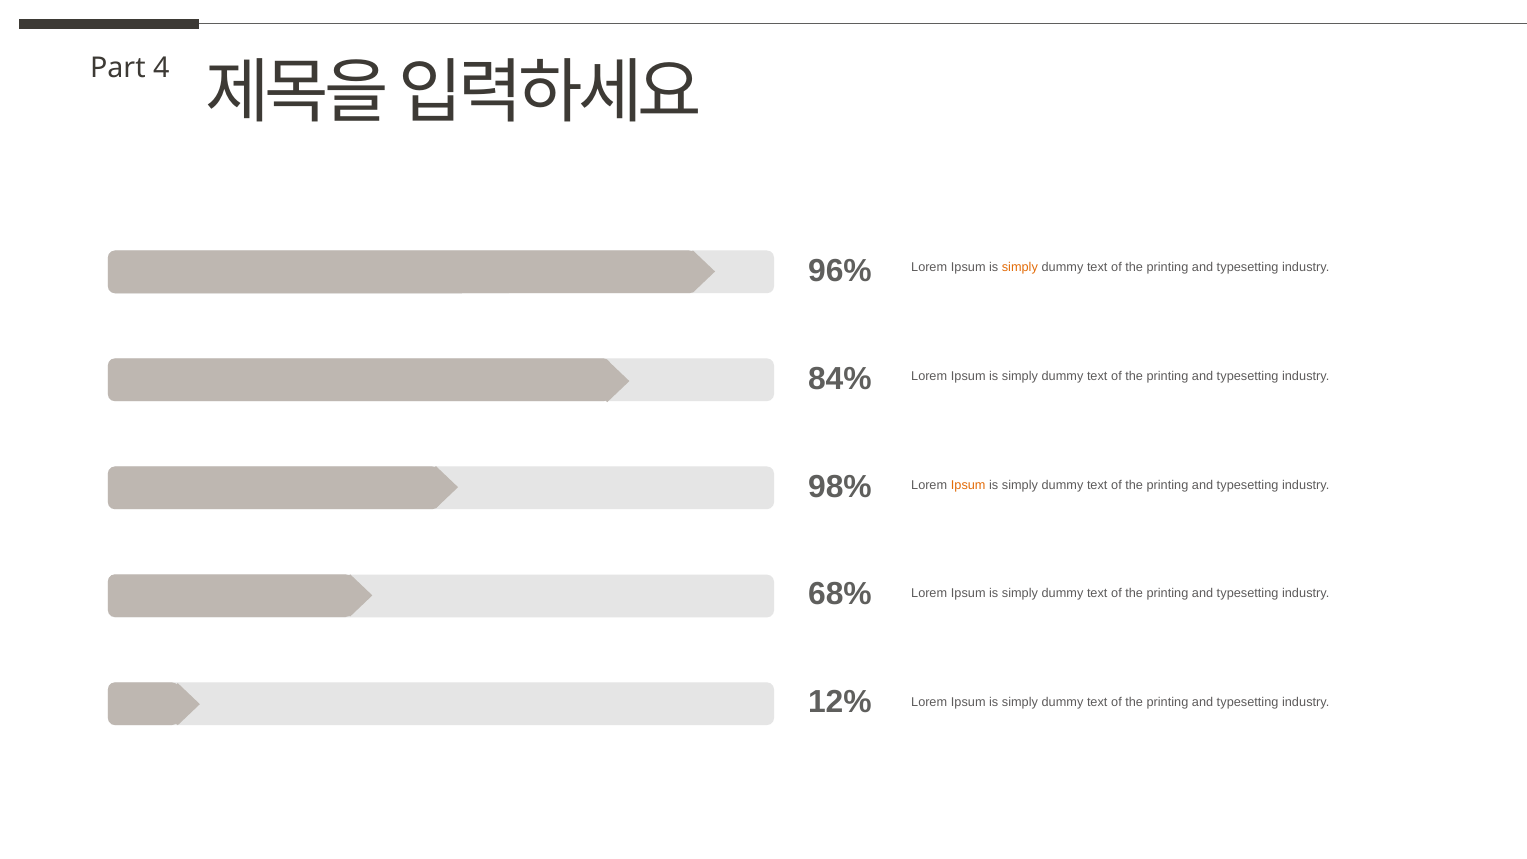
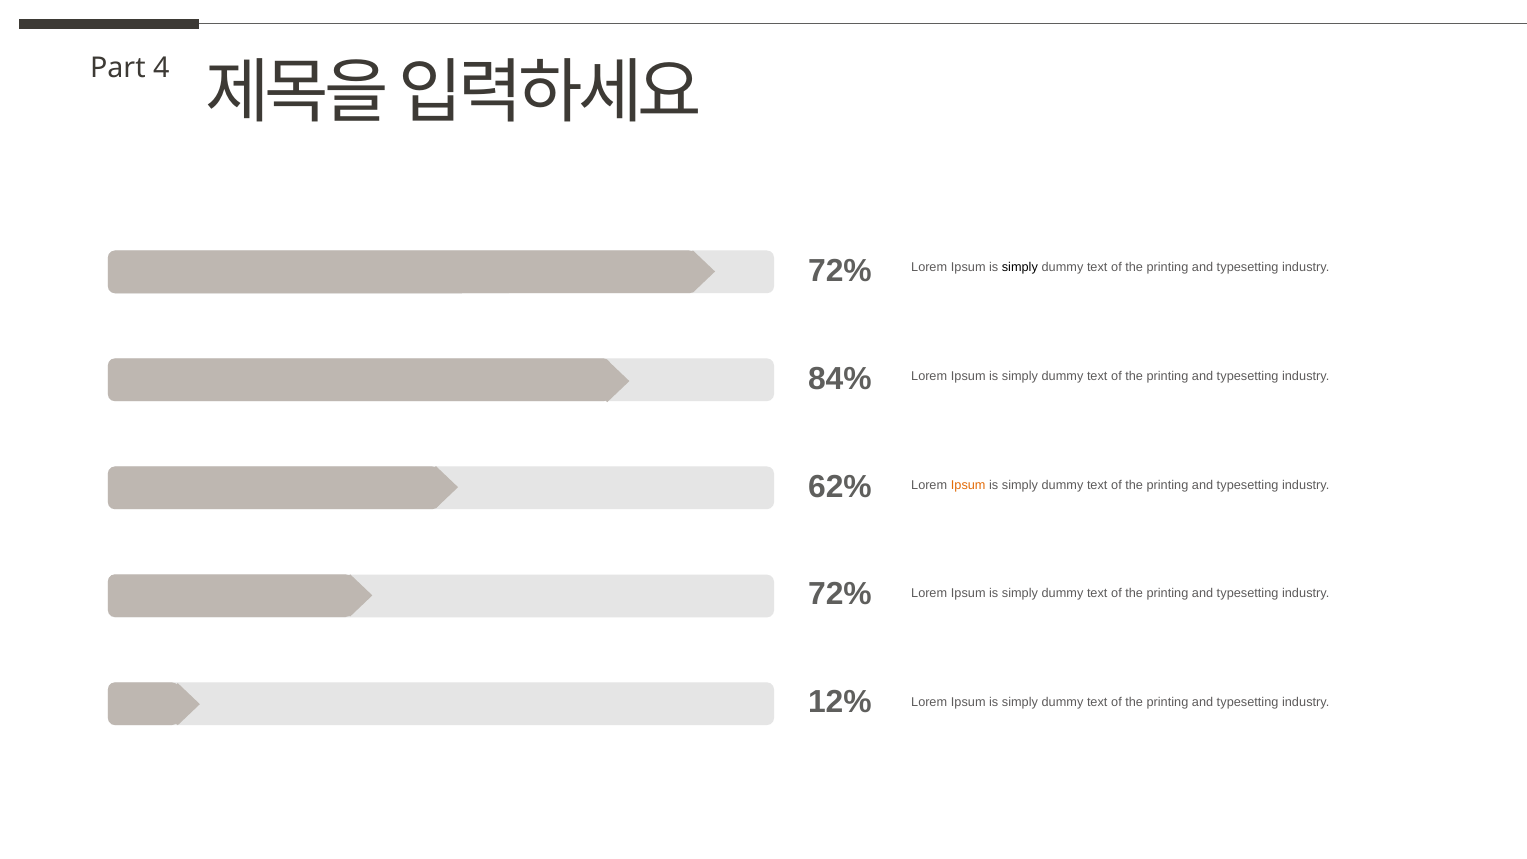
96%: 96% -> 72% (840, 271)
simply colour: orange -> black (1020, 268)
98%: 98% -> 62% (840, 487)
68%: 68% -> 72% (840, 594)
